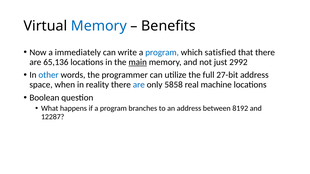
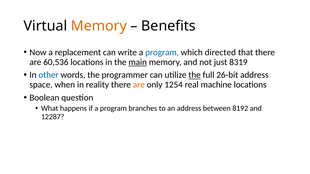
Memory colour: blue -> orange (99, 26)
immediately: immediately -> replacement (78, 52)
satisfied: satisfied -> directed (220, 52)
65,136: 65,136 -> 60,536 (56, 62)
2992: 2992 -> 8319 (238, 62)
the underline: none -> present (195, 75)
27-bit: 27-bit -> 26-bit (227, 75)
are colour: blue -> orange (139, 85)
5858: 5858 -> 1254 (174, 85)
